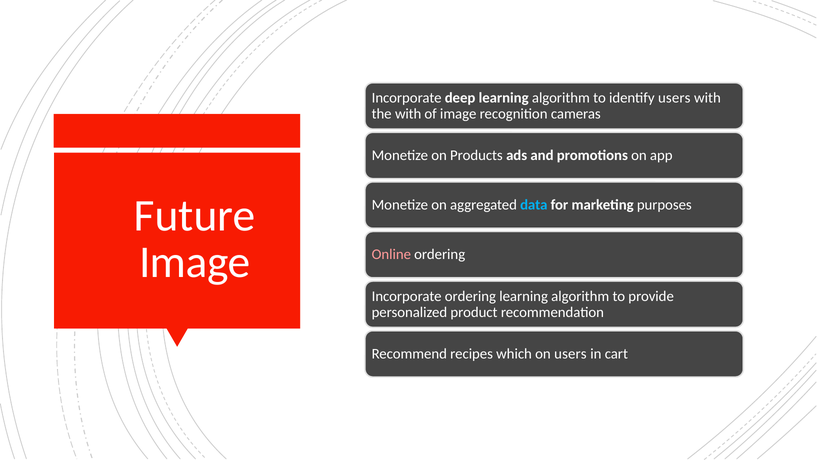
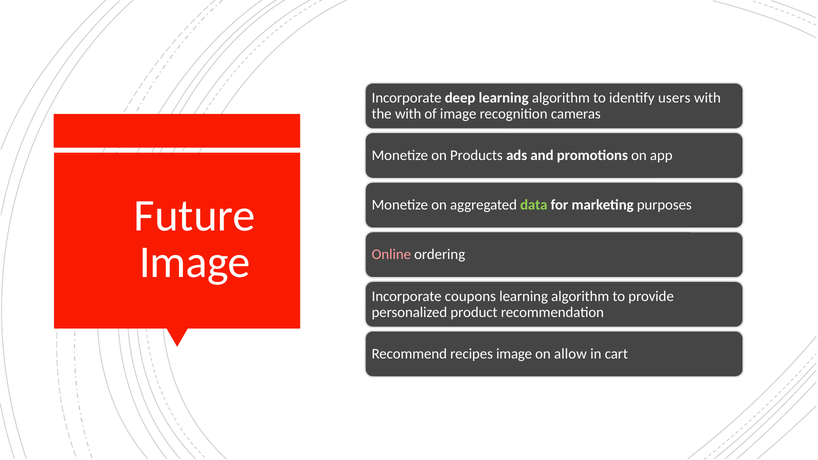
data colour: light blue -> light green (534, 205)
Incorporate ordering: ordering -> coupons (470, 296)
recipes which: which -> image (514, 354)
on users: users -> allow (570, 354)
